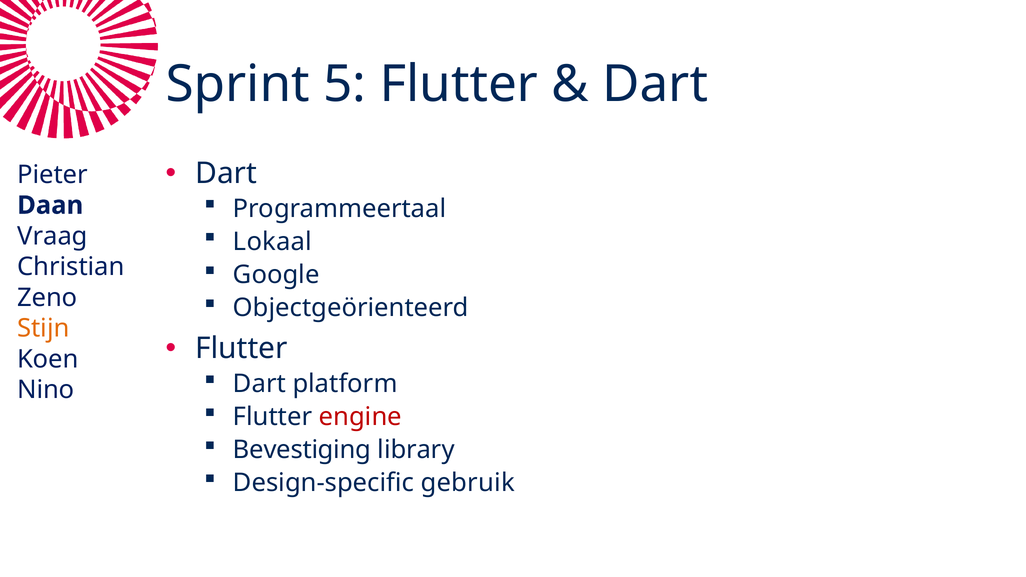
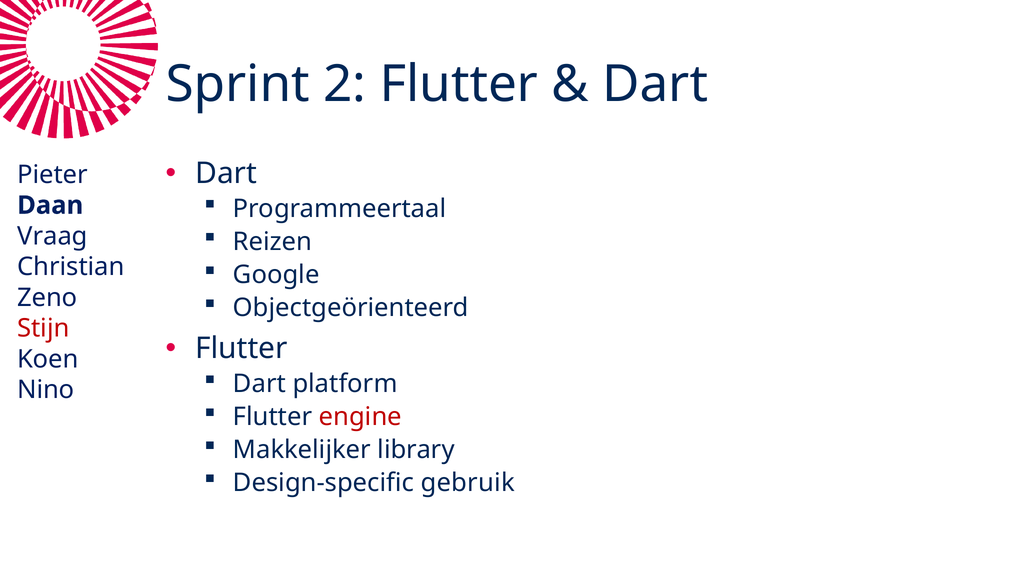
5: 5 -> 2 (345, 84)
Lokaal: Lokaal -> Reizen (273, 242)
Stijn colour: orange -> red (43, 328)
Bevestiging: Bevestiging -> Makkelijker (302, 450)
